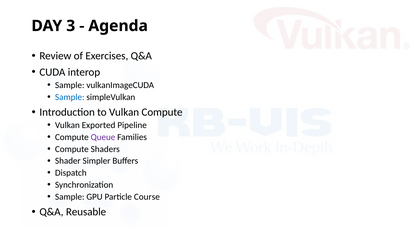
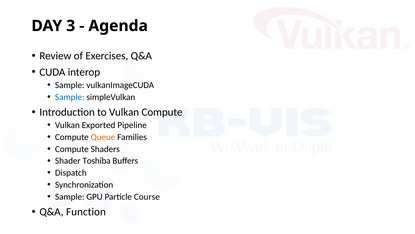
Queue colour: purple -> orange (103, 137)
Simpler: Simpler -> Toshiba (97, 161)
Reusable: Reusable -> Function (86, 211)
